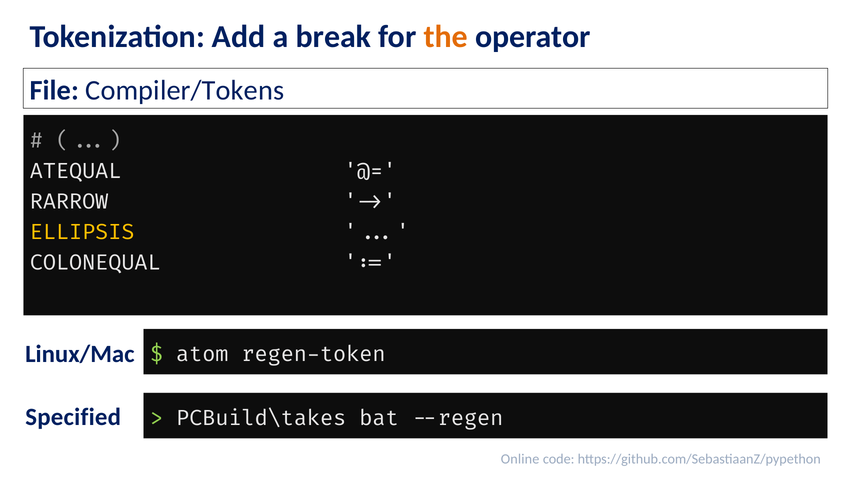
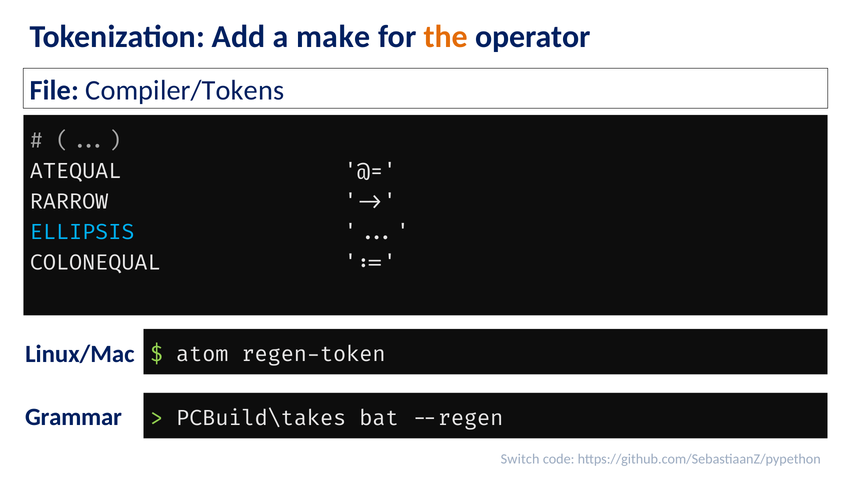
break: break -> make (333, 37)
ELLIPSIS colour: yellow -> light blue (82, 233)
Specified: Specified -> Grammar (73, 418)
Online: Online -> Switch (520, 460)
